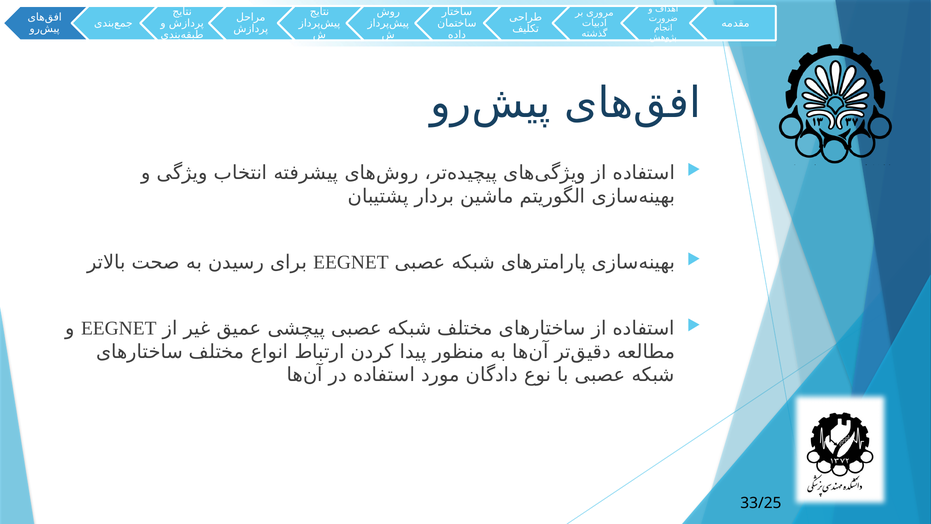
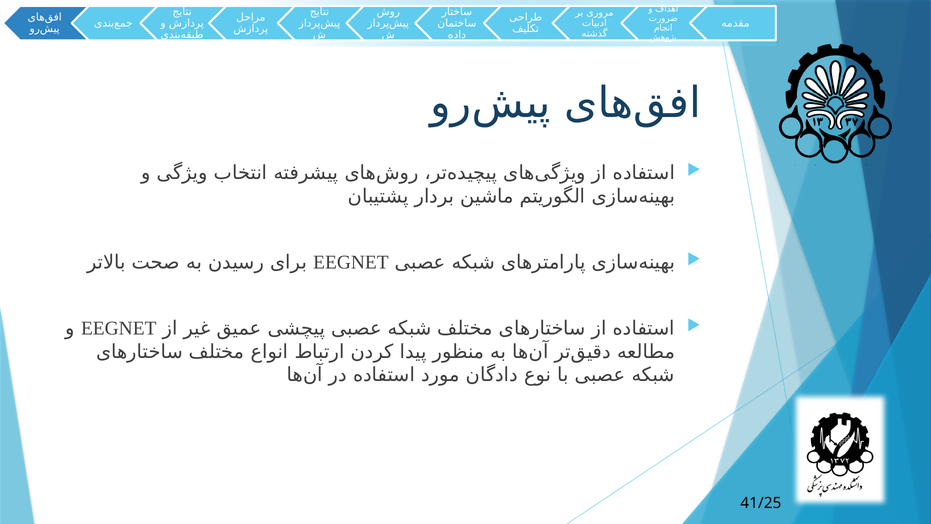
33/25: 33/25 -> 41/25 (761, 503)
